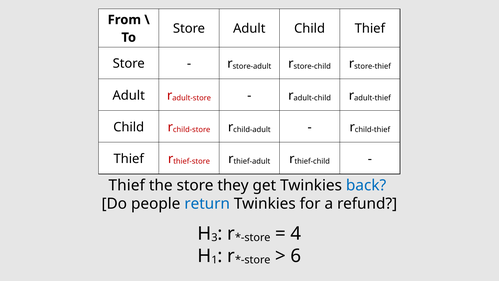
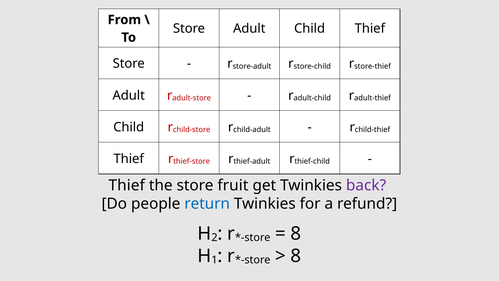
they: they -> fruit (233, 185)
back colour: blue -> purple (366, 185)
3: 3 -> 2 (214, 237)
4: 4 -> 8 (296, 234)
6: 6 -> 8 (296, 256)
